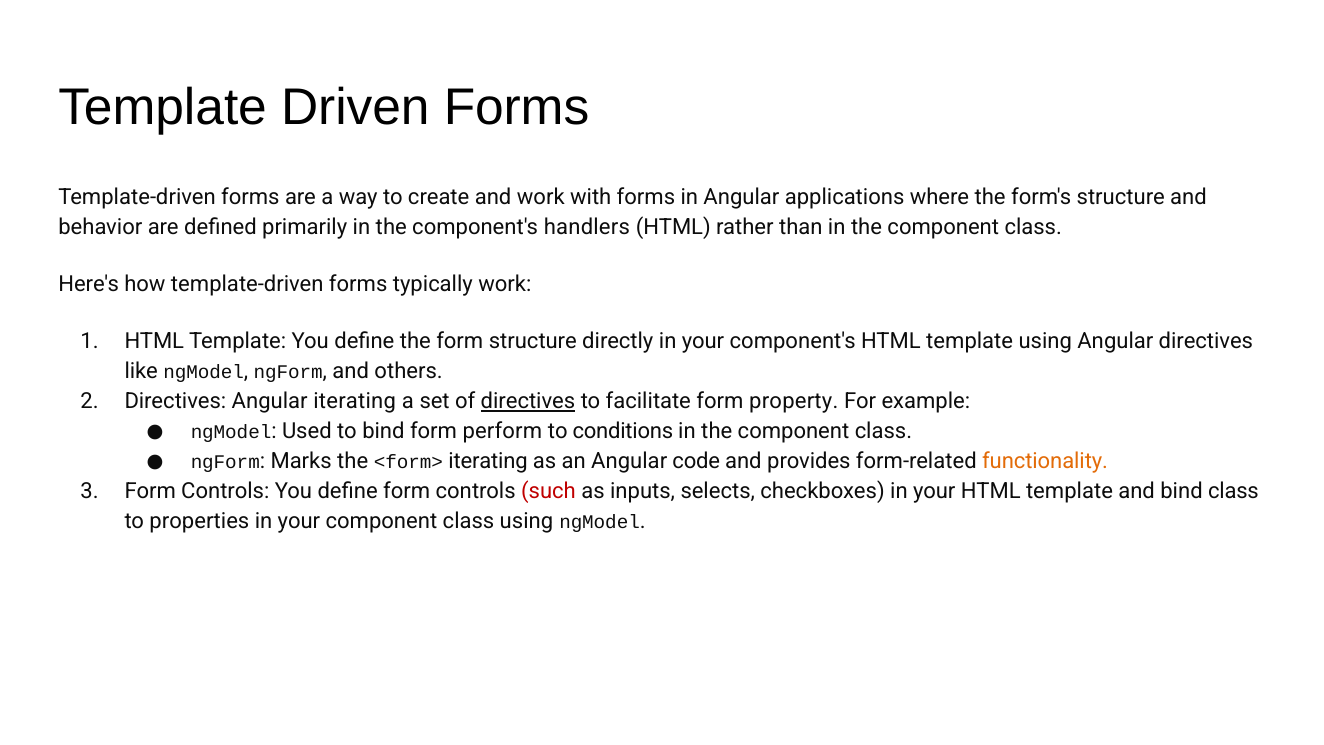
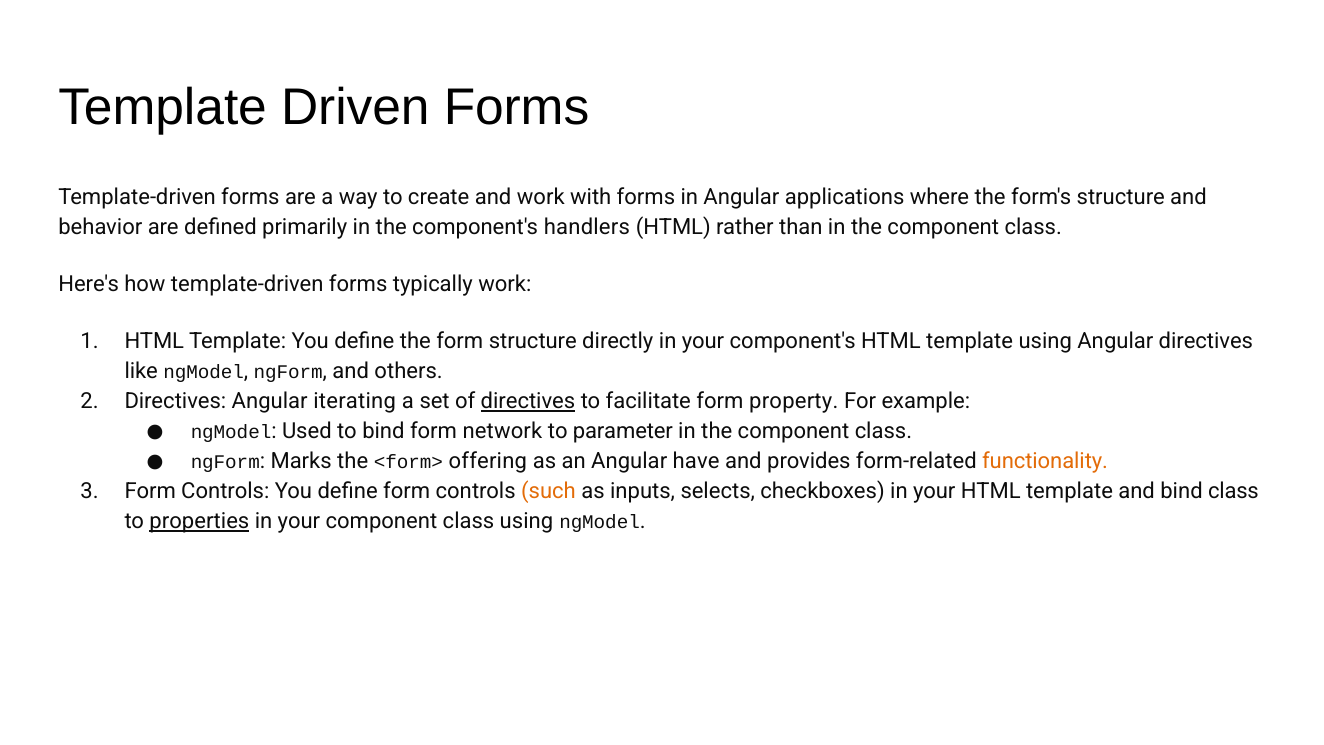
perform: perform -> network (502, 431)
conditions: conditions -> parameter (623, 431)
<form> iterating: iterating -> offering (488, 461)
code: code -> have (696, 461)
such colour: red -> orange (548, 491)
properties underline: none -> present (199, 521)
